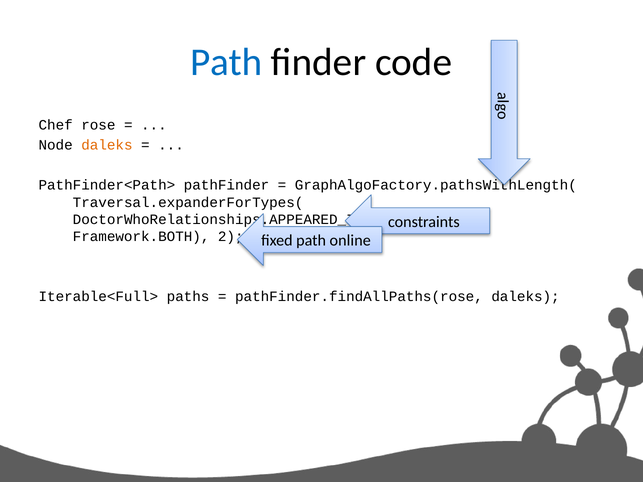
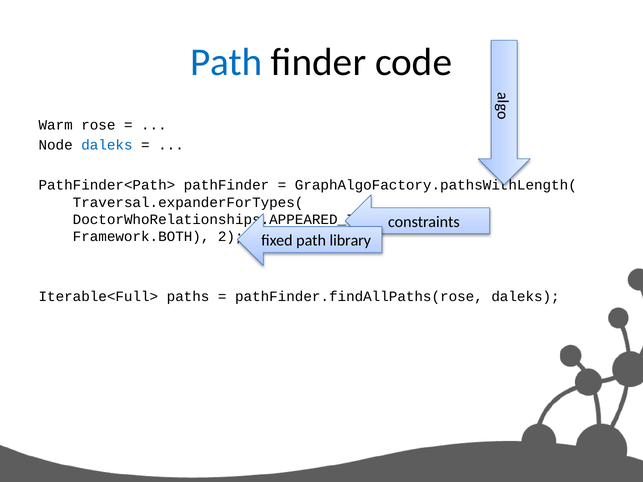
Chef: Chef -> Warm (56, 125)
daleks colour: orange -> blue (107, 145)
online: online -> library (350, 241)
